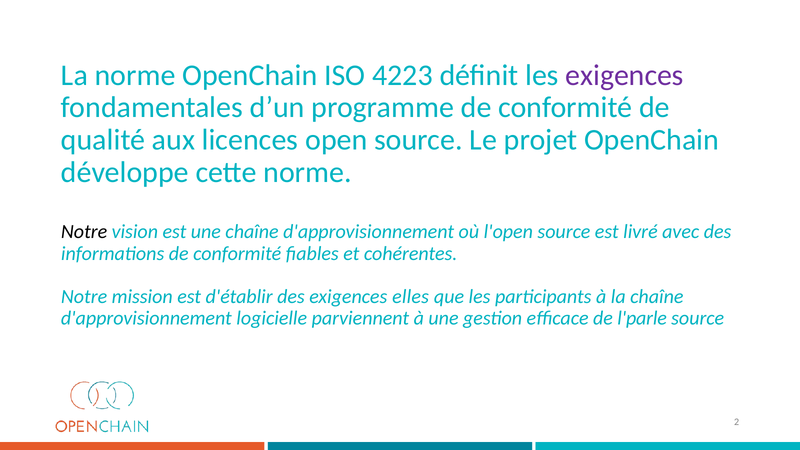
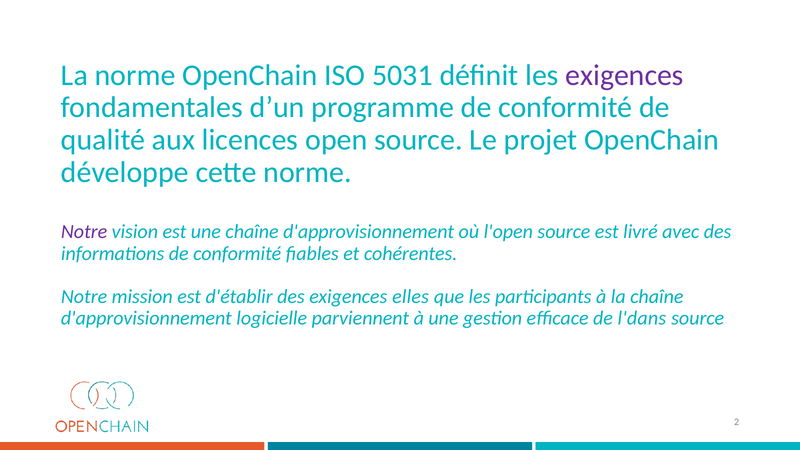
4223: 4223 -> 5031 (402, 75)
Notre colour: black -> purple (84, 232)
l'parle: l'parle -> l'dans (642, 318)
